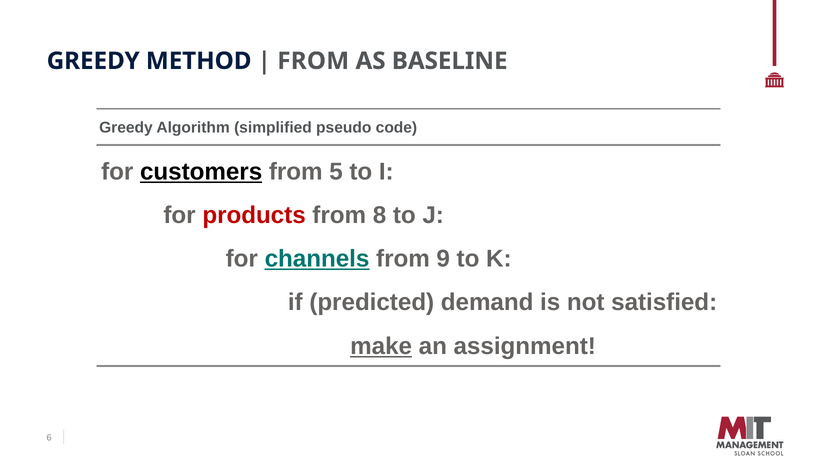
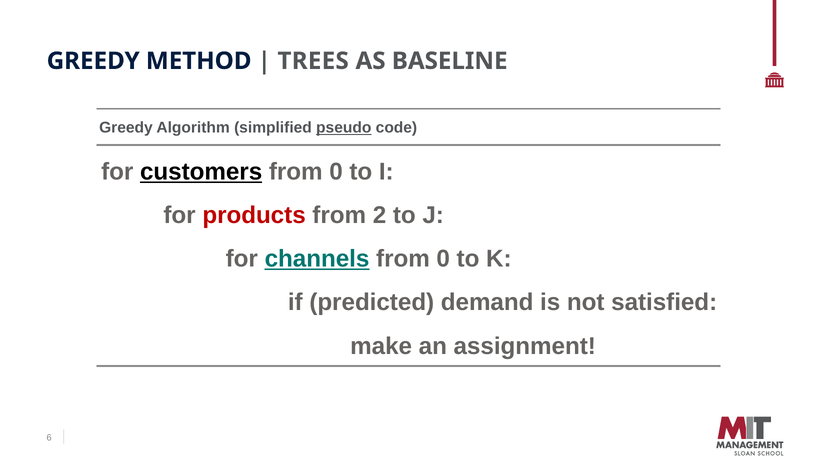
FROM: FROM -> TREES (313, 61)
pseudo underline: none -> present (344, 128)
5: 5 -> 0 (336, 172)
8: 8 -> 2 (380, 215)
9: 9 -> 0 (443, 259)
make underline: present -> none (381, 346)
